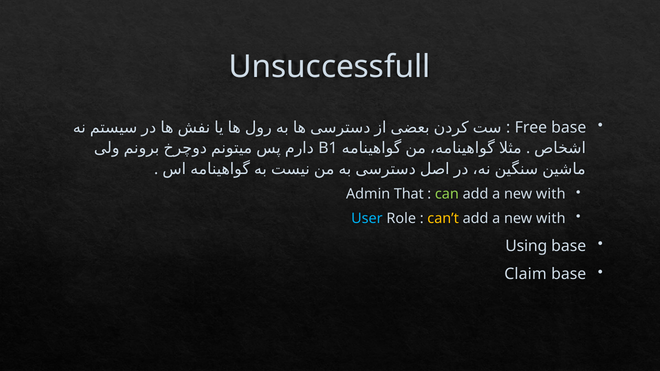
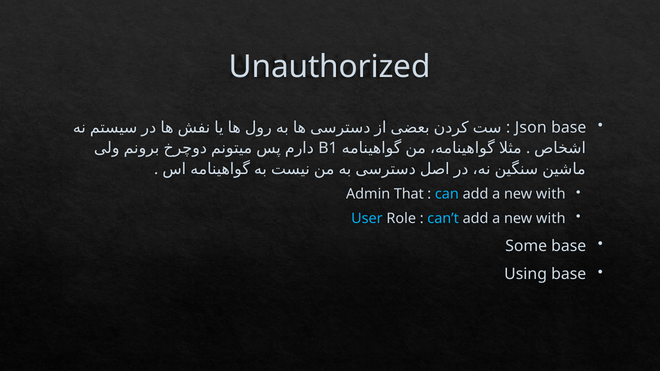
Unsuccessfull: Unsuccessfull -> Unauthorized (330, 67)
Free: Free -> Json (531, 127)
can colour: light green -> light blue (447, 194)
can’t colour: yellow -> light blue (443, 219)
Using: Using -> Some (526, 246)
Claim: Claim -> Using (526, 274)
